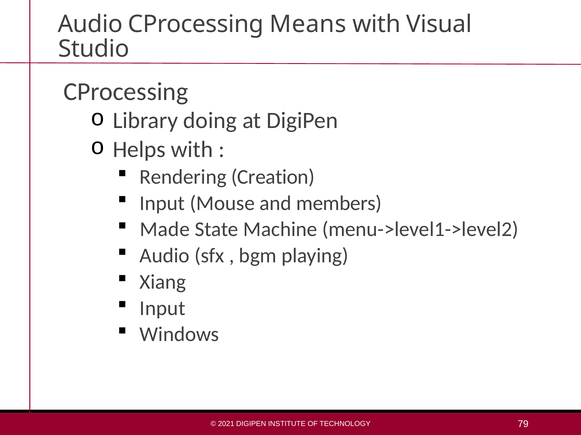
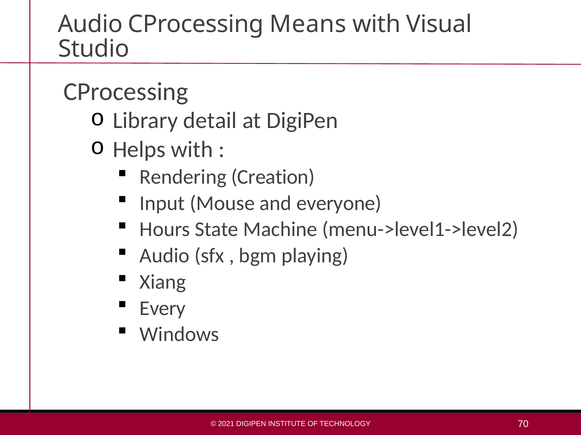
doing: doing -> detail (210, 121)
members: members -> everyone (339, 203)
Made: Made -> Hours (165, 230)
Input: Input -> Every (163, 309)
79: 79 -> 70 (523, 425)
